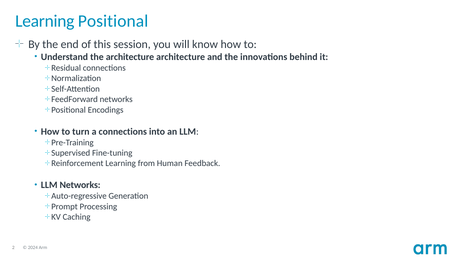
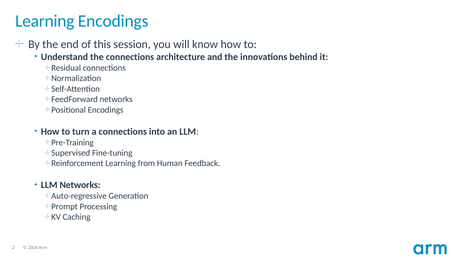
Learning Positional: Positional -> Encodings (113, 21)
the architecture: architecture -> connections (130, 57)
